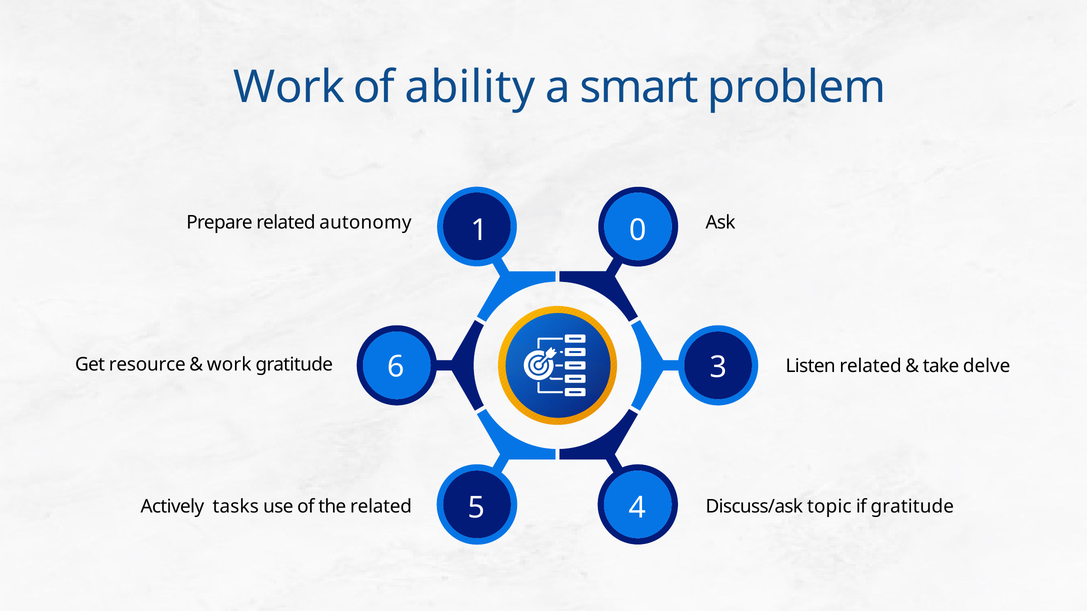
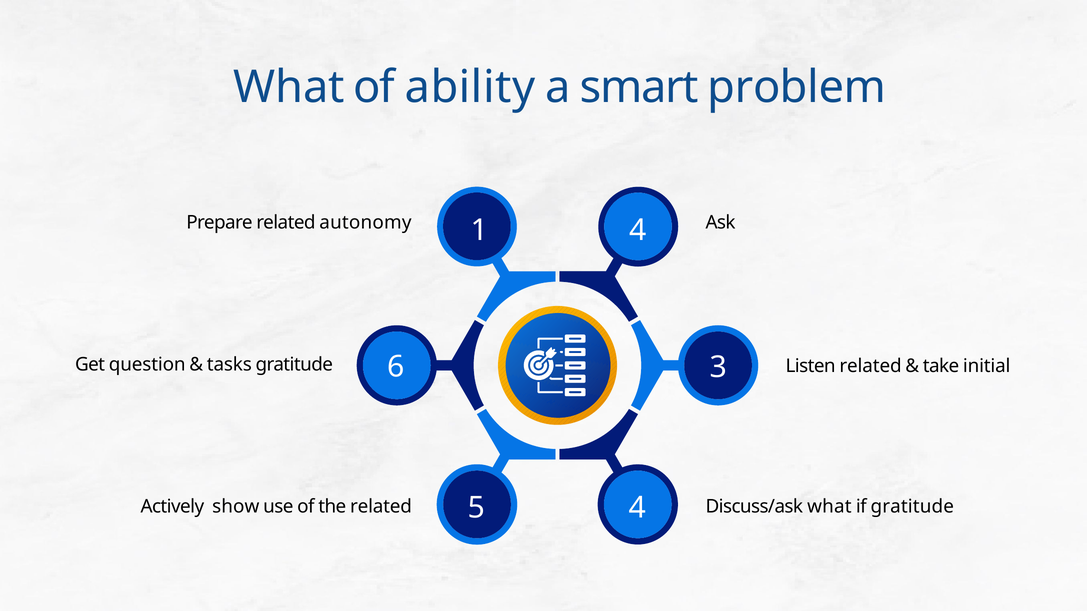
Work: Work -> What (289, 87)
1 0: 0 -> 4 (638, 230)
resource: resource -> question (147, 365)
work: work -> tasks (229, 365)
delve: delve -> initial (987, 366)
tasks: tasks -> show (236, 507)
Discuss/ask topic: topic -> what (829, 507)
